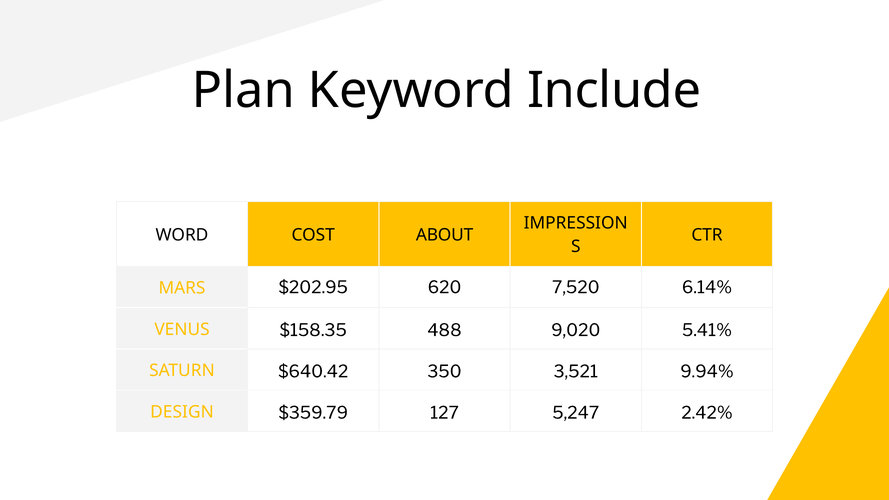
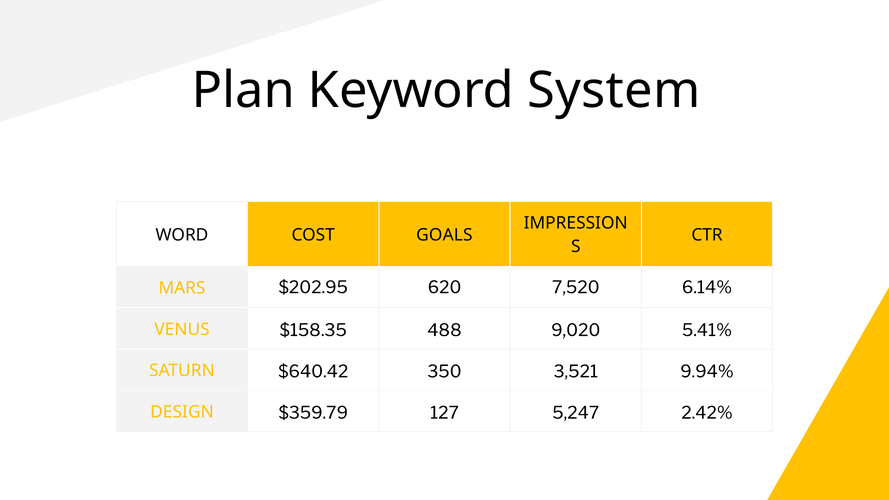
Include: Include -> System (614, 91)
ABOUT: ABOUT -> GOALS (444, 235)
